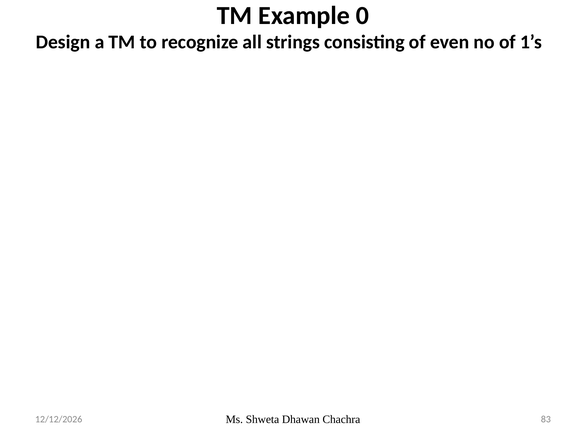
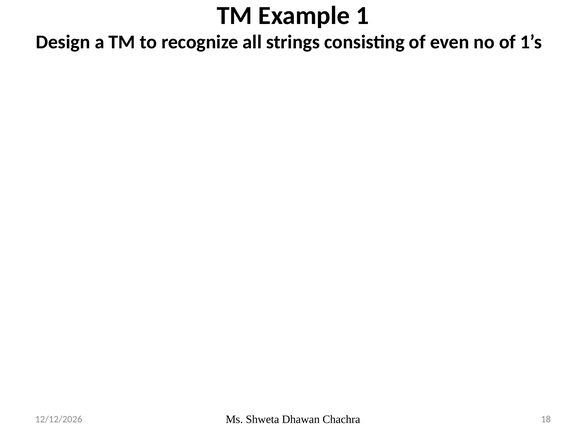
0: 0 -> 1 (363, 16)
83: 83 -> 18 (546, 420)
